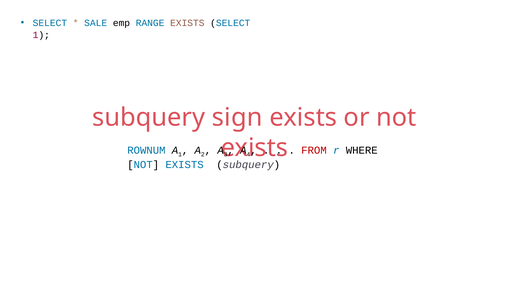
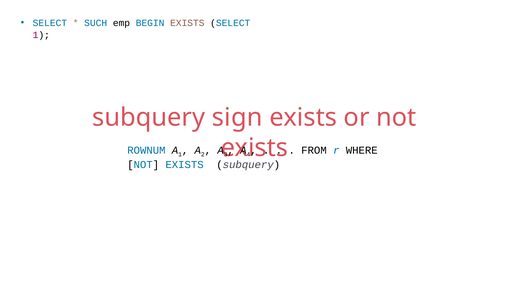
SALE: SALE -> SUCH (96, 23)
RANGE: RANGE -> BEGIN (150, 23)
FROM colour: red -> black (314, 150)
